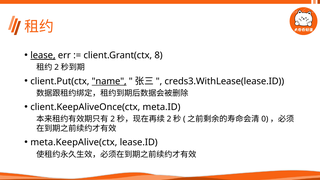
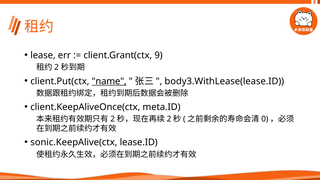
lease underline: present -> none (43, 55)
8: 8 -> 9 (159, 55)
creds3.WithLease(lease.ID: creds3.WithLease(lease.ID -> body3.WithLease(lease.ID (224, 81)
meta.KeepAlive(ctx: meta.KeepAlive(ctx -> sonic.KeepAlive(ctx (74, 142)
